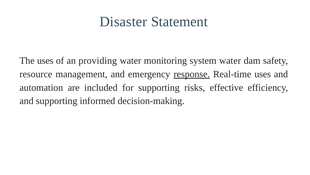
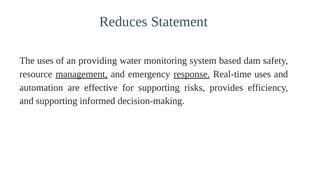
Disaster: Disaster -> Reduces (123, 22)
system water: water -> based (230, 61)
management underline: none -> present (82, 74)
included: included -> effective (101, 87)
effective: effective -> provides (226, 87)
